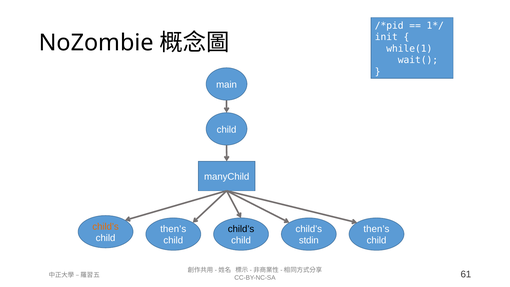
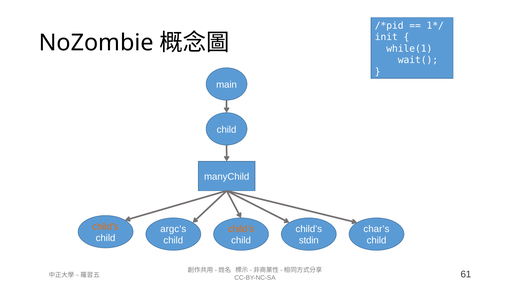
then’s: then’s -> argc’s (173, 229)
child’s colour: black -> orange (241, 229)
then’s: then’s -> char’s (376, 229)
